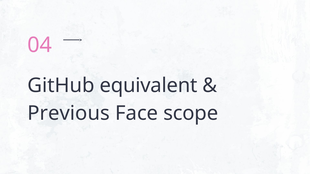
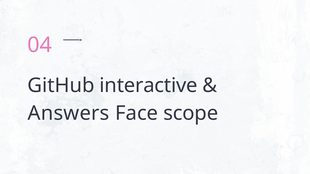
equivalent: equivalent -> interactive (149, 86)
Previous: Previous -> Answers (69, 114)
